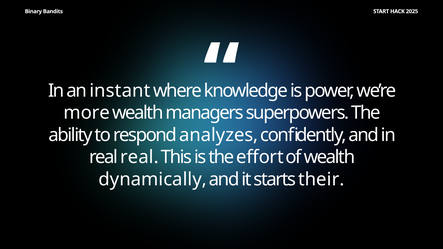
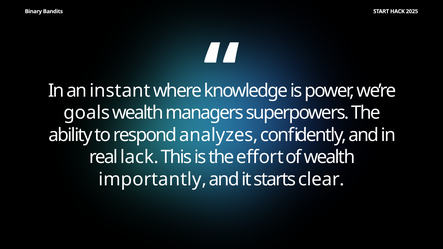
more: more -> goals (87, 113)
real real: real -> lack (139, 157)
dynamically: dynamically -> importantly (153, 179)
their: their -> clear (321, 179)
